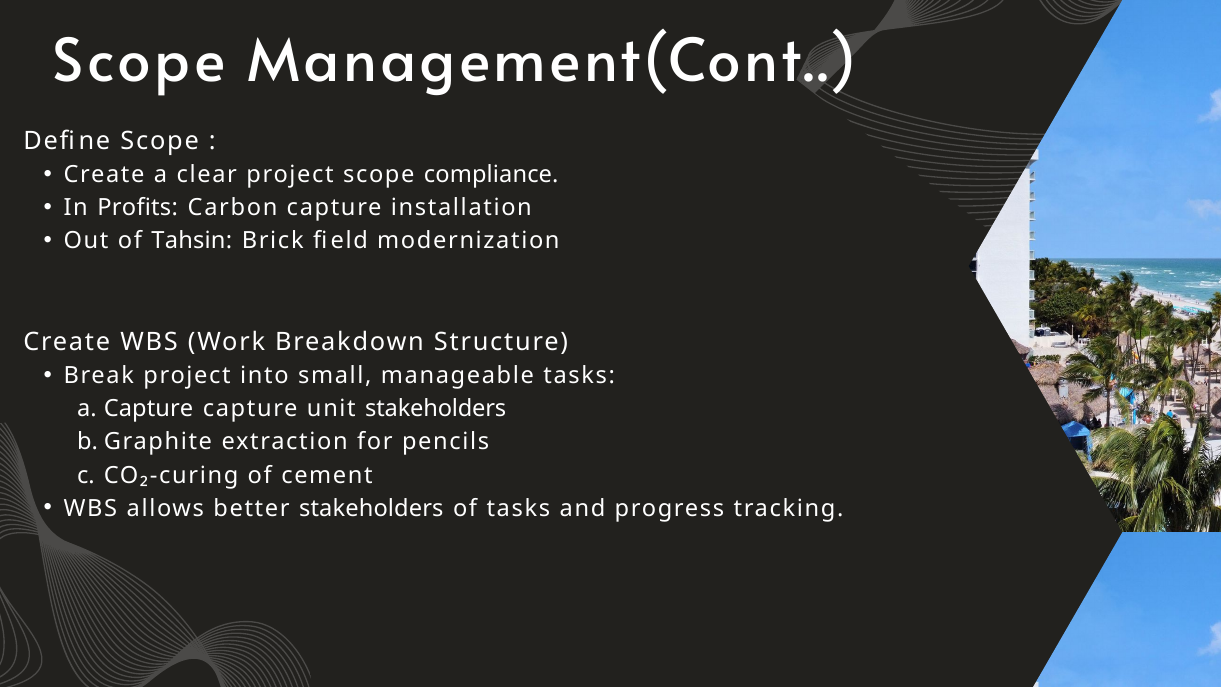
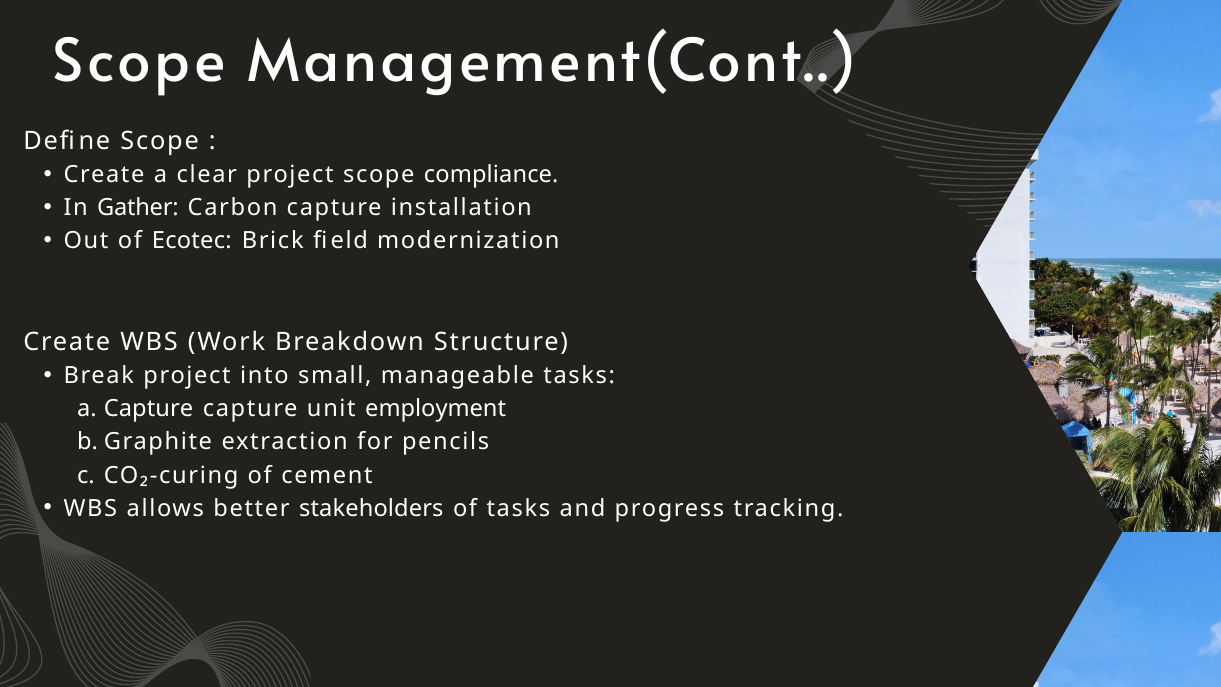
Profits: Profits -> Gather (138, 208)
Tahsin: Tahsin -> Ecotec (192, 241)
unit stakeholders: stakeholders -> employment (436, 409)
